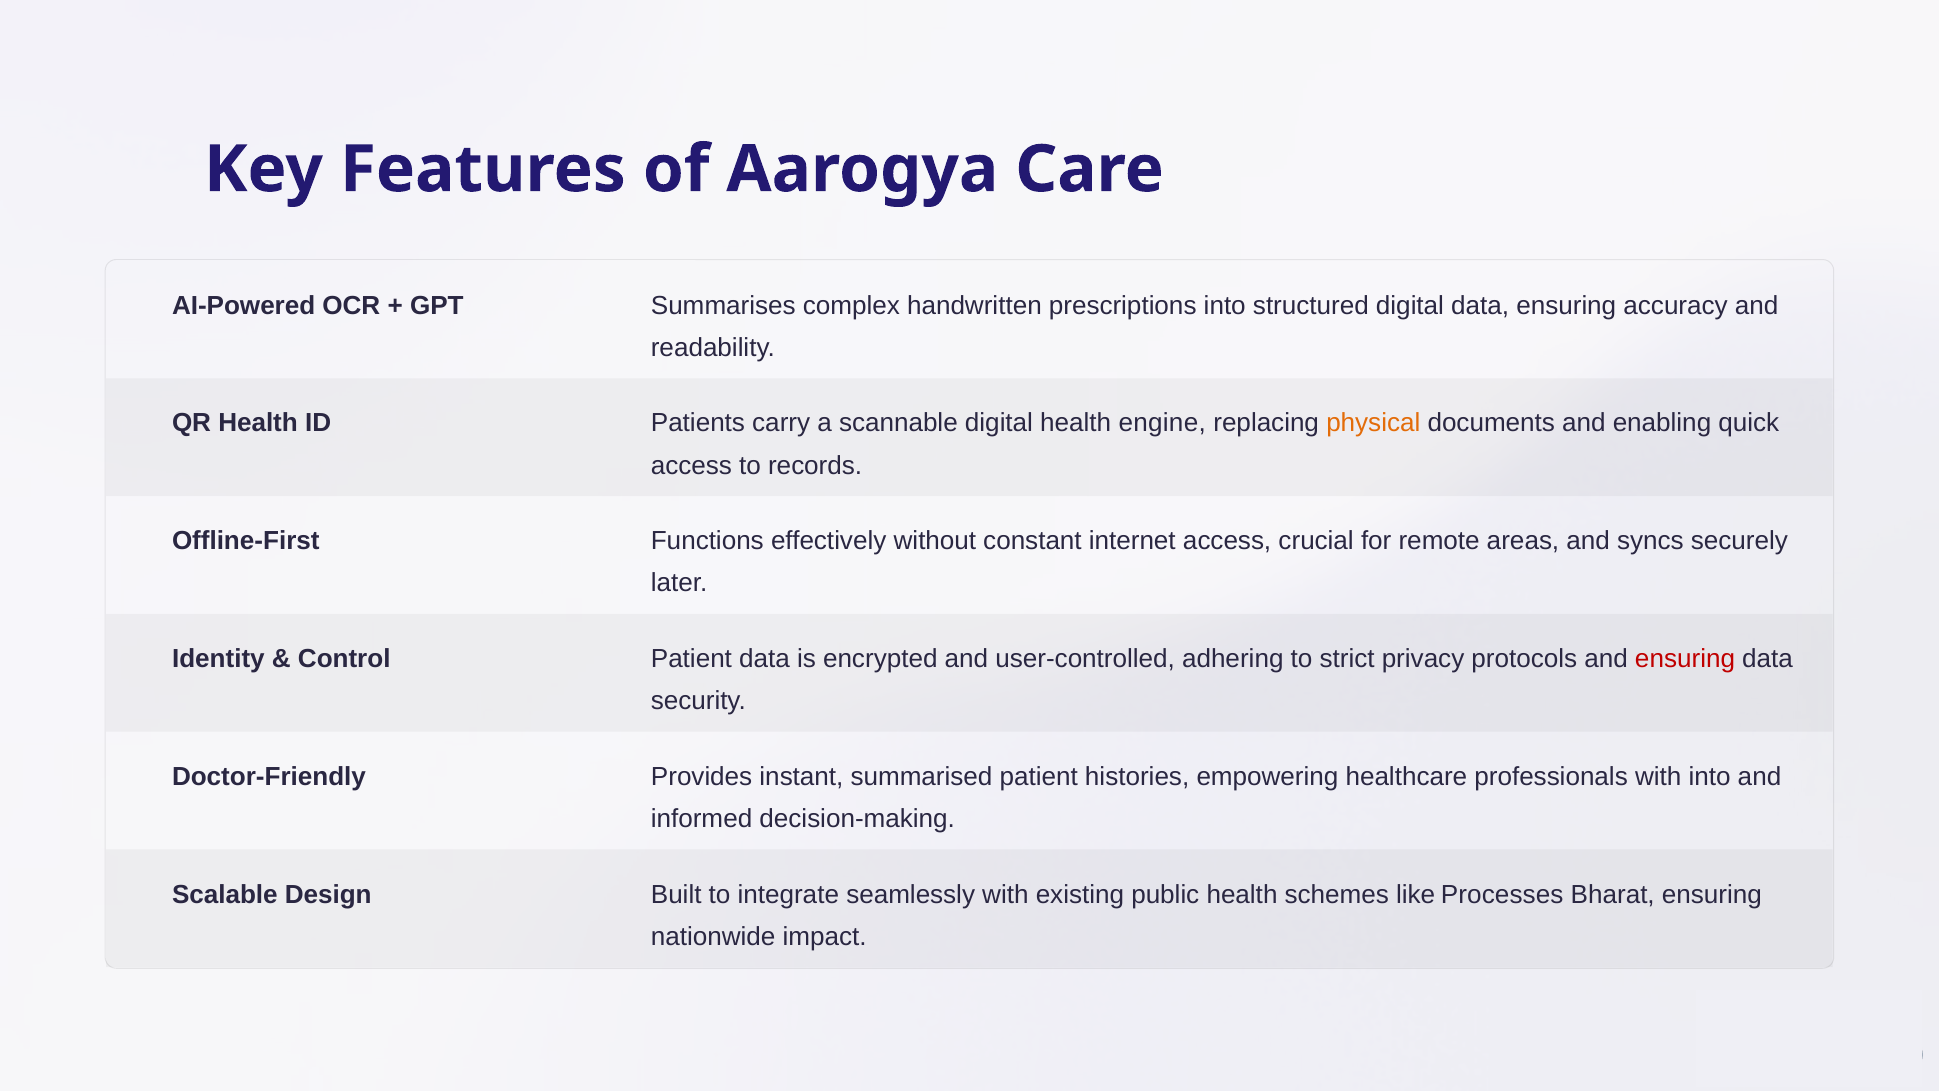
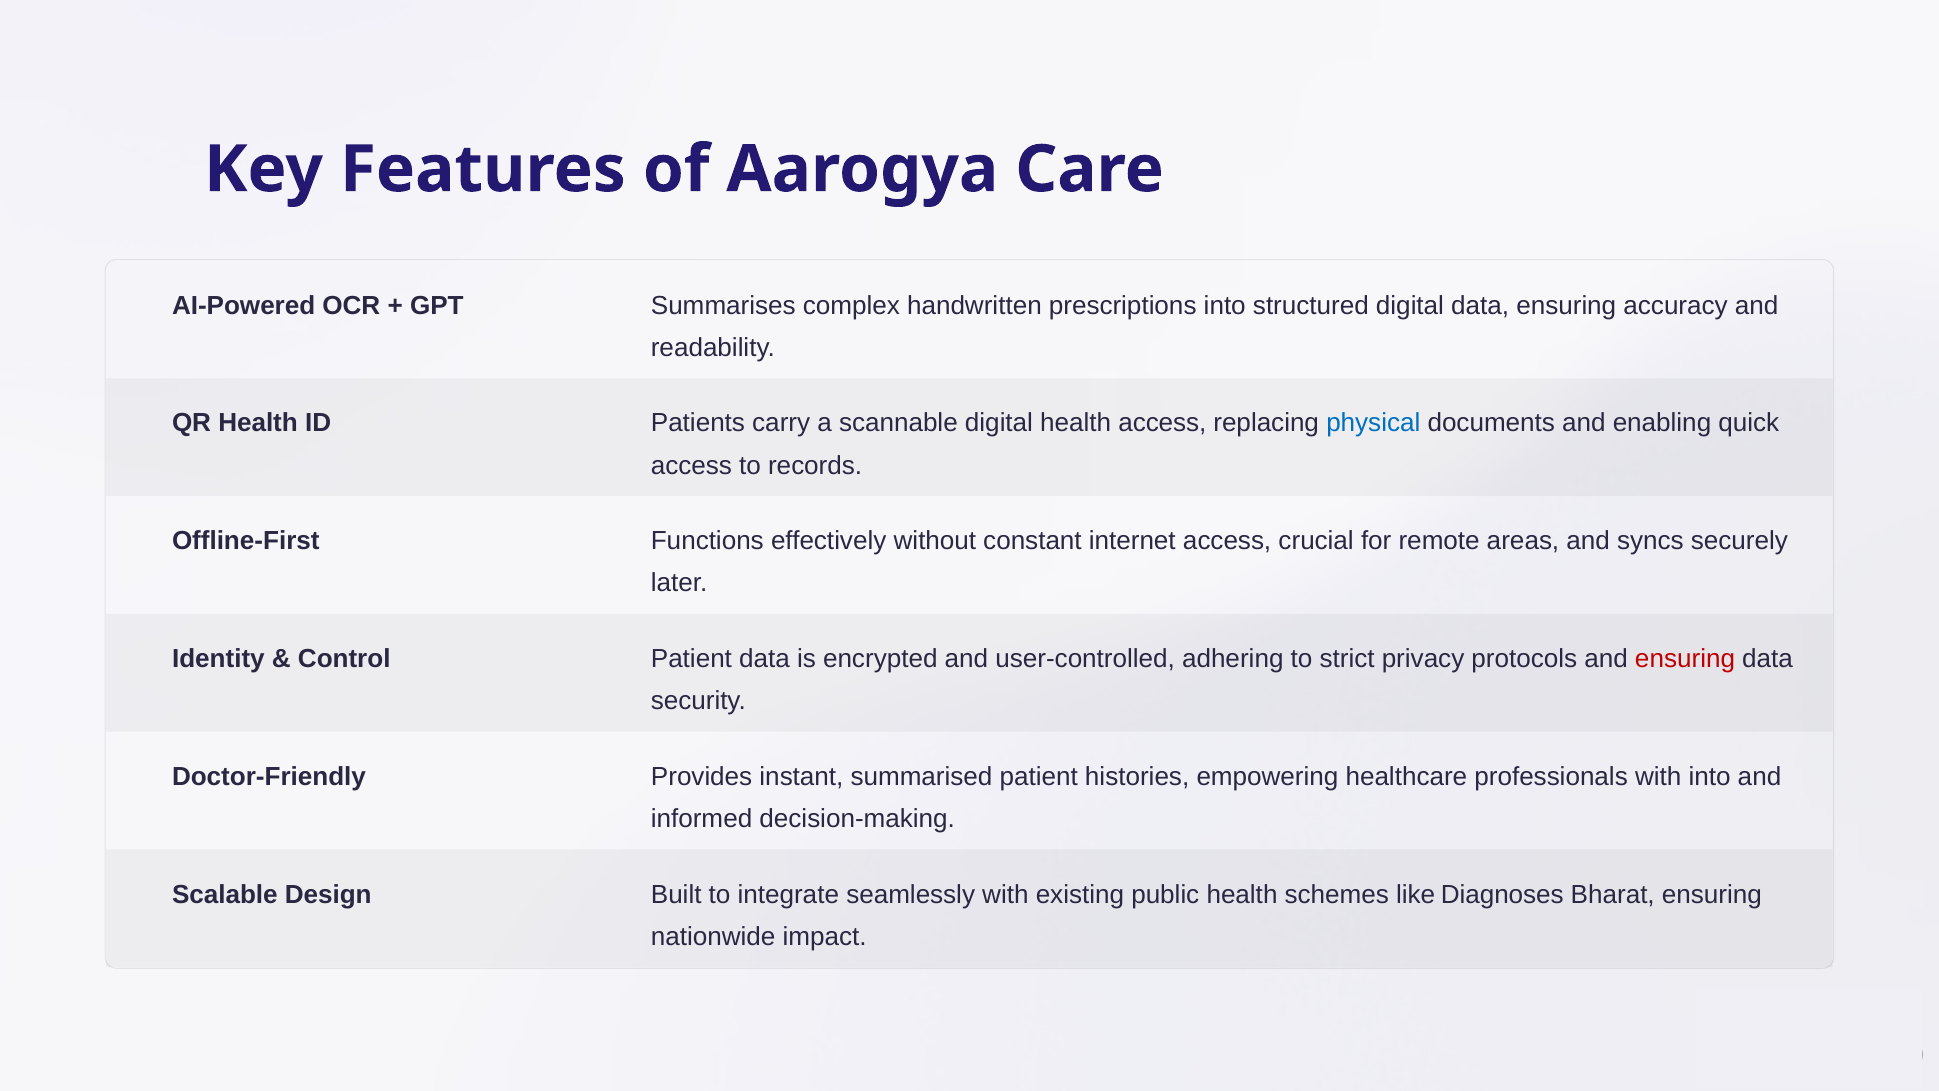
health engine: engine -> access (1162, 423)
physical colour: orange -> blue (1373, 423)
Processes: Processes -> Diagnoses (1502, 894)
